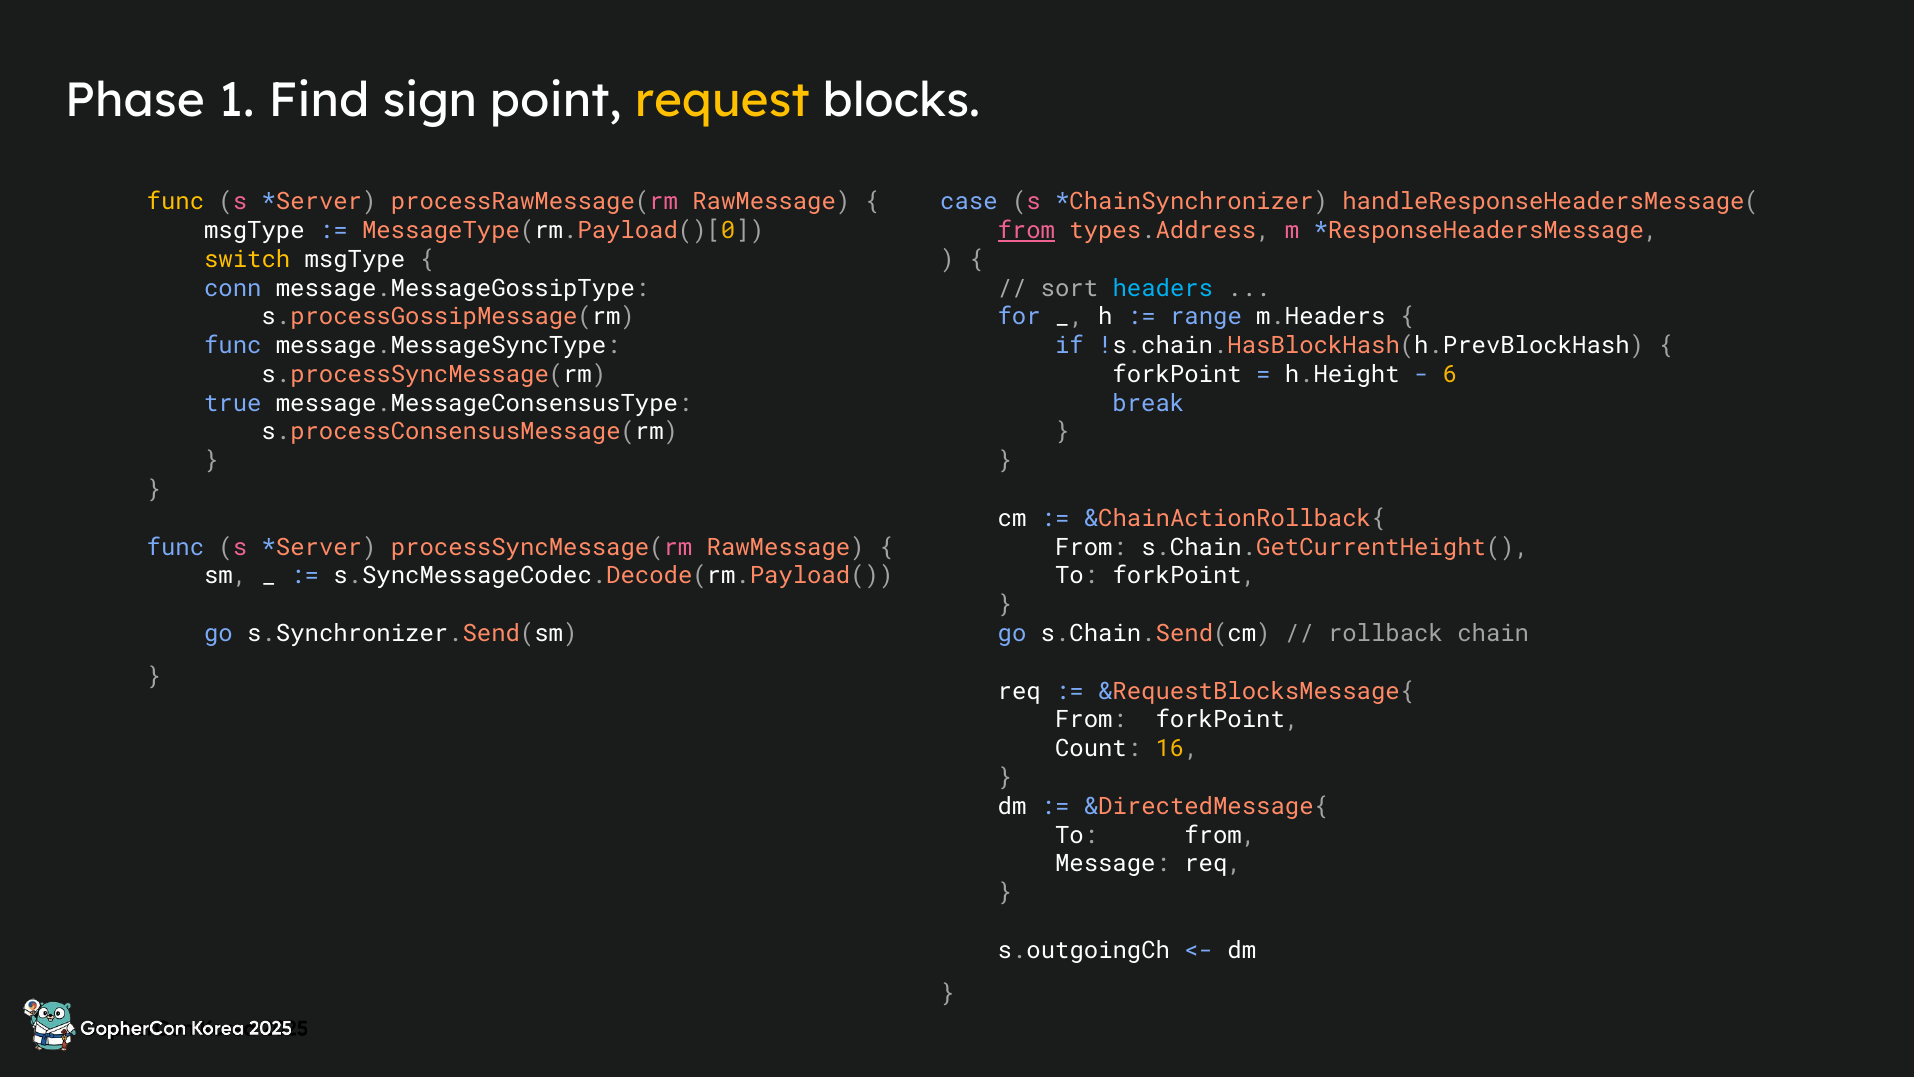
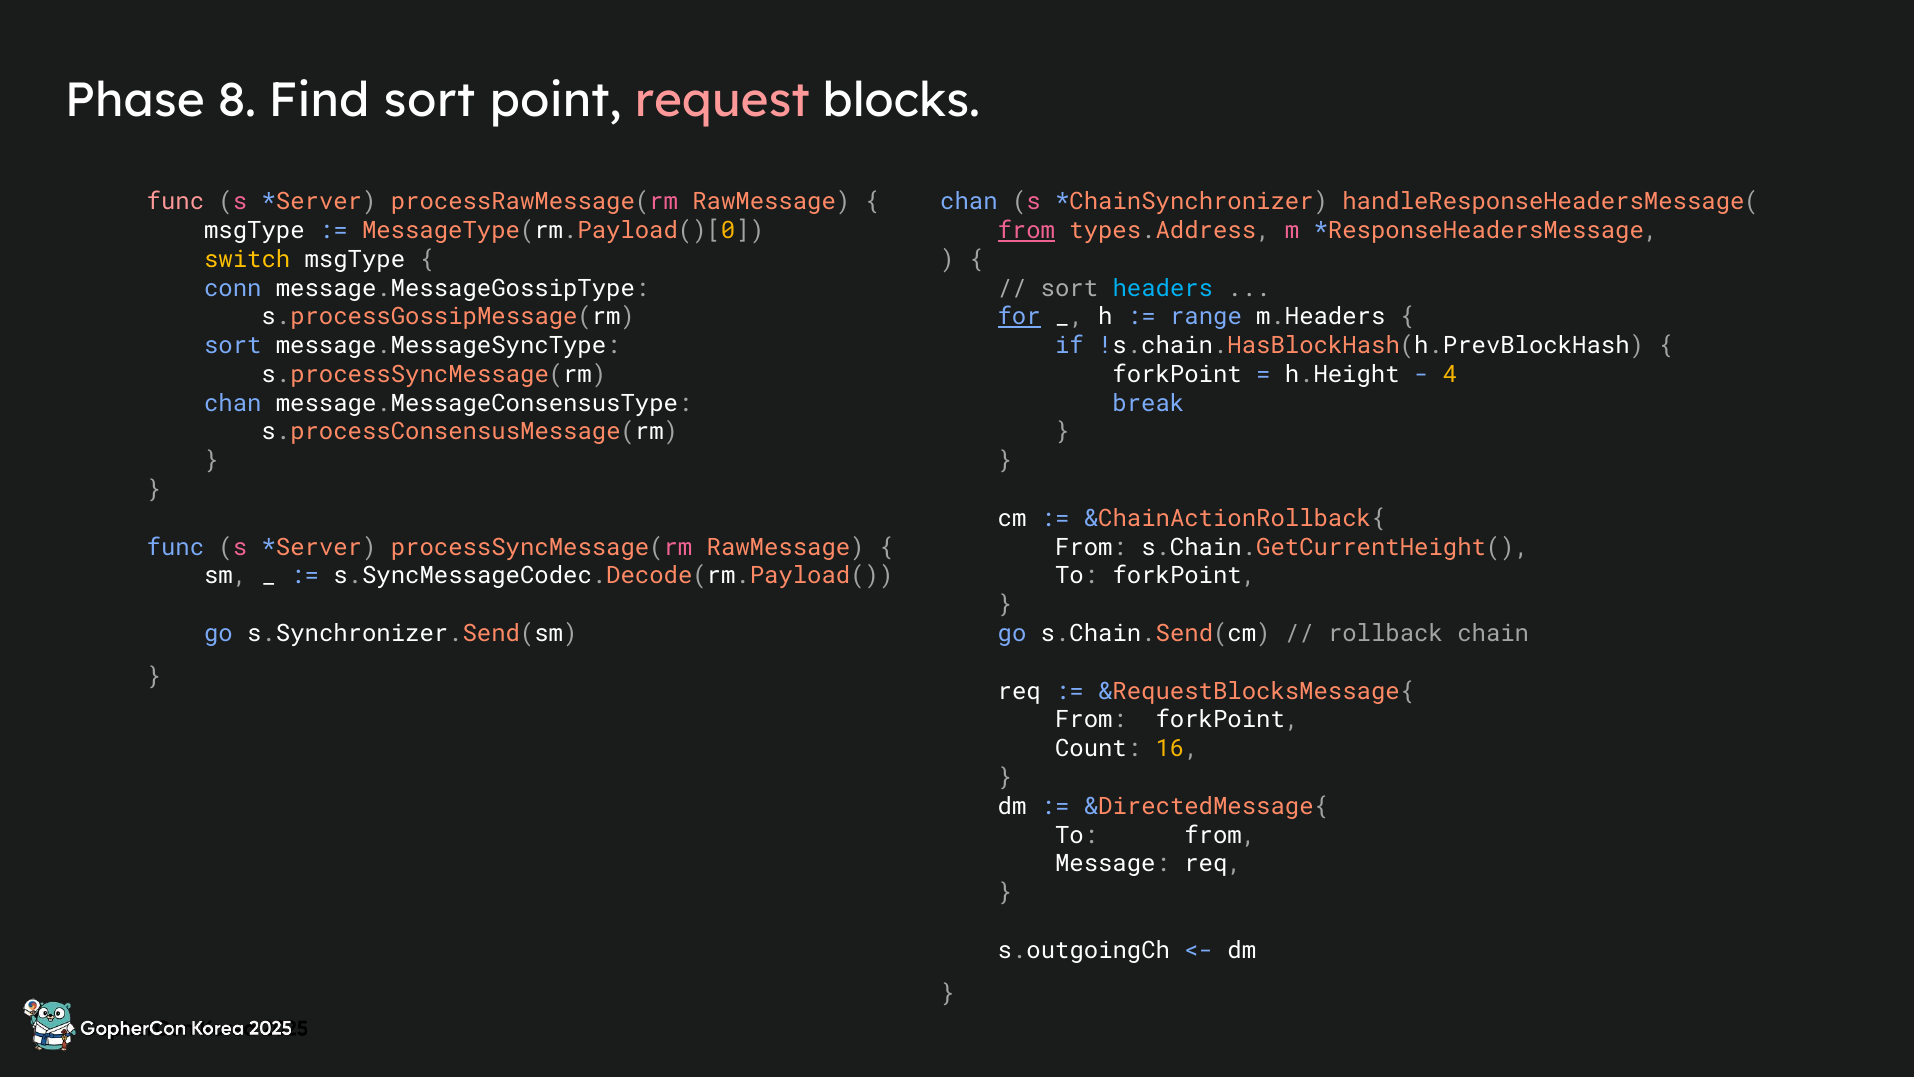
1: 1 -> 8 (237, 101)
Find sign: sign -> sort (429, 101)
request colour: yellow -> pink (722, 101)
func colour: yellow -> pink (175, 202)
case: case -> chan (969, 202)
for underline: none -> present (1019, 317)
func: func -> sort (233, 346)
6: 6 -> 4 (1450, 374)
true: true -> chan (233, 403)
